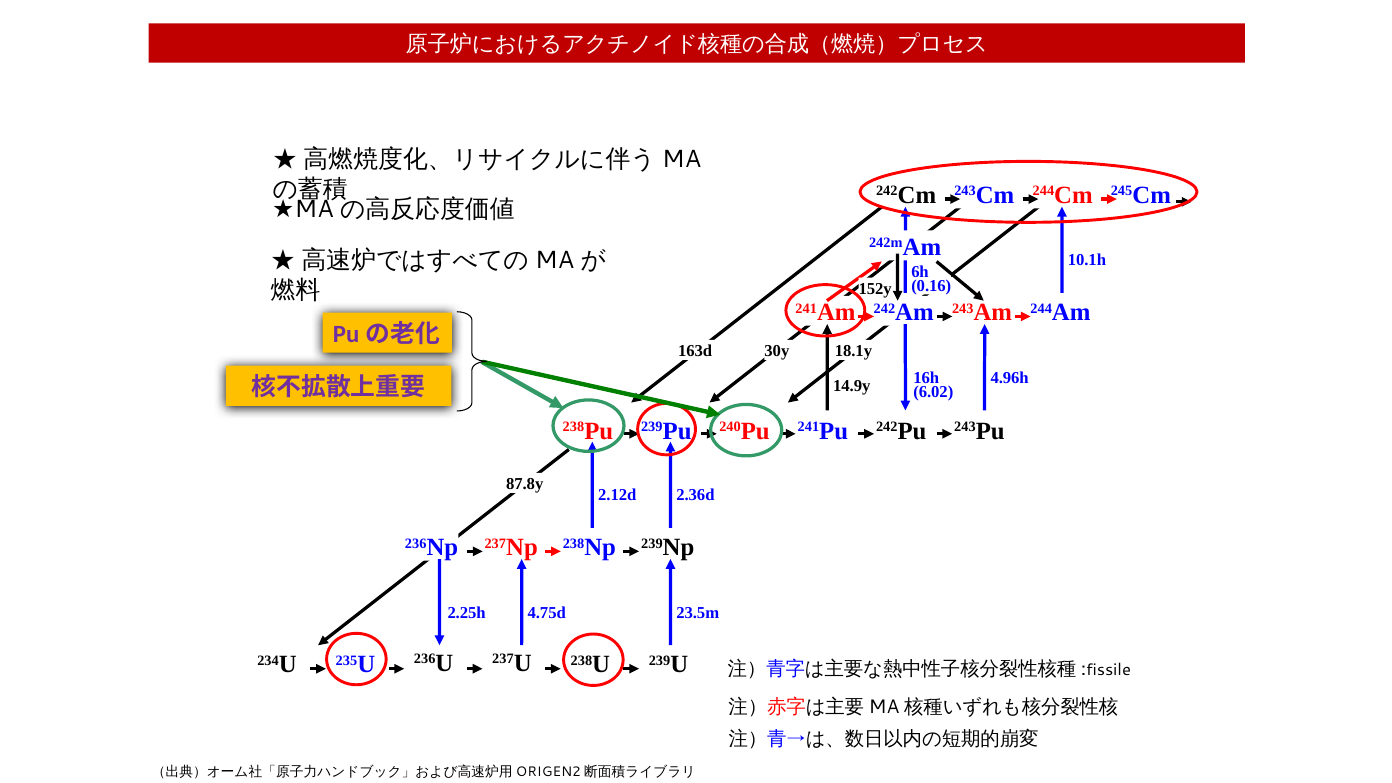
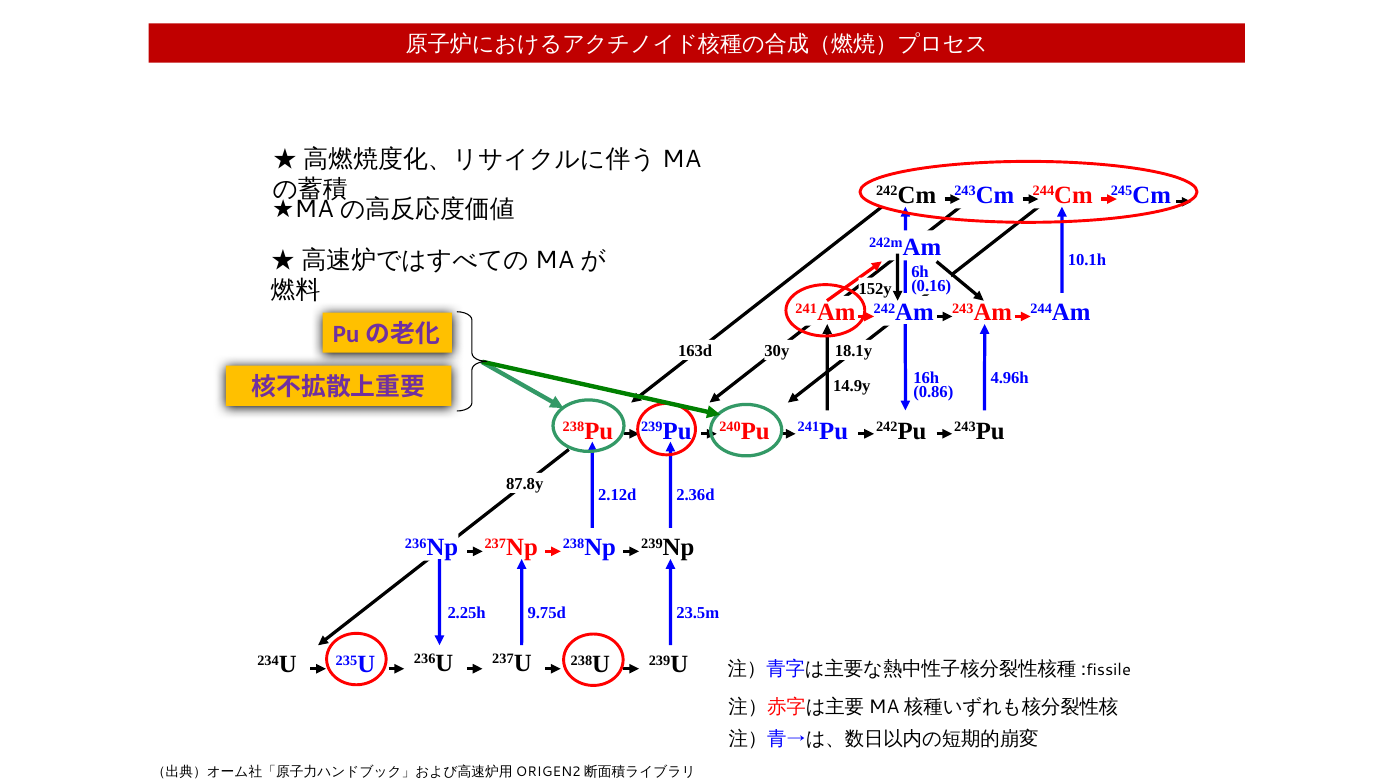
6.02: 6.02 -> 0.86 (933, 392)
4.75d: 4.75d -> 9.75d (547, 613)
